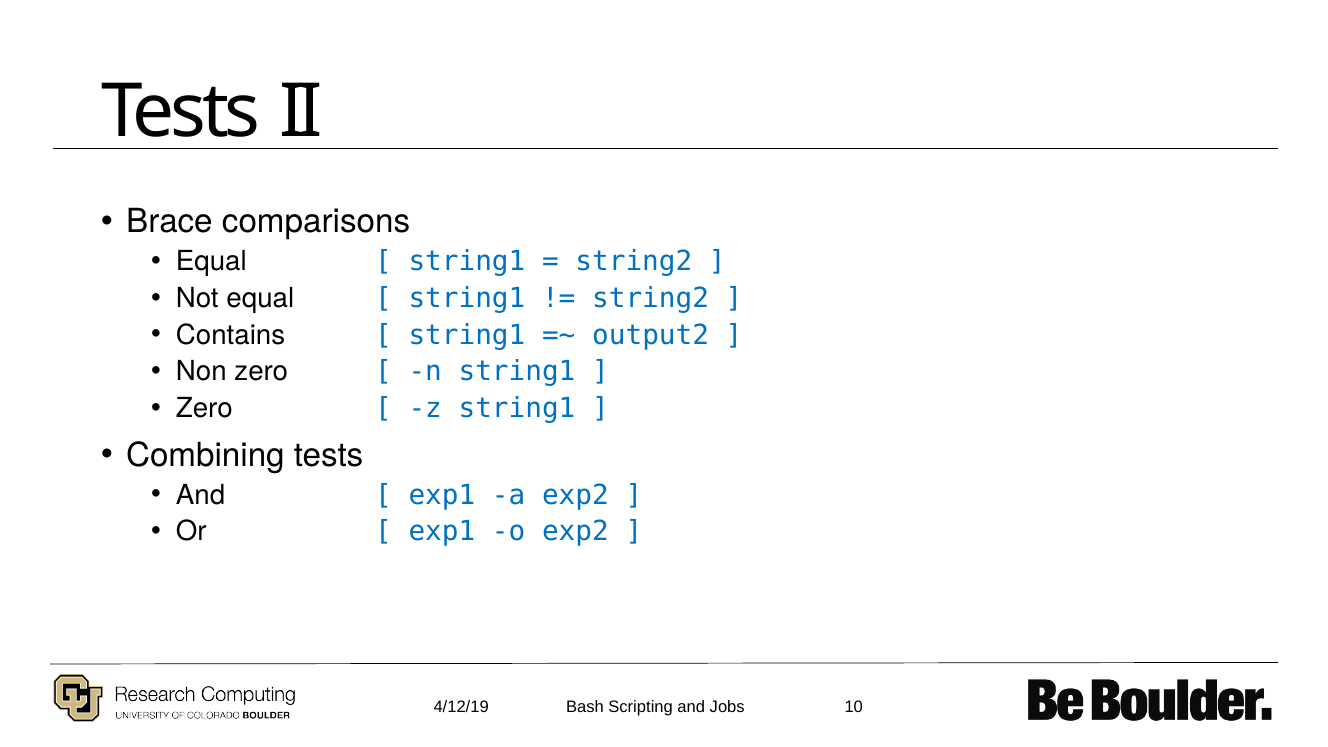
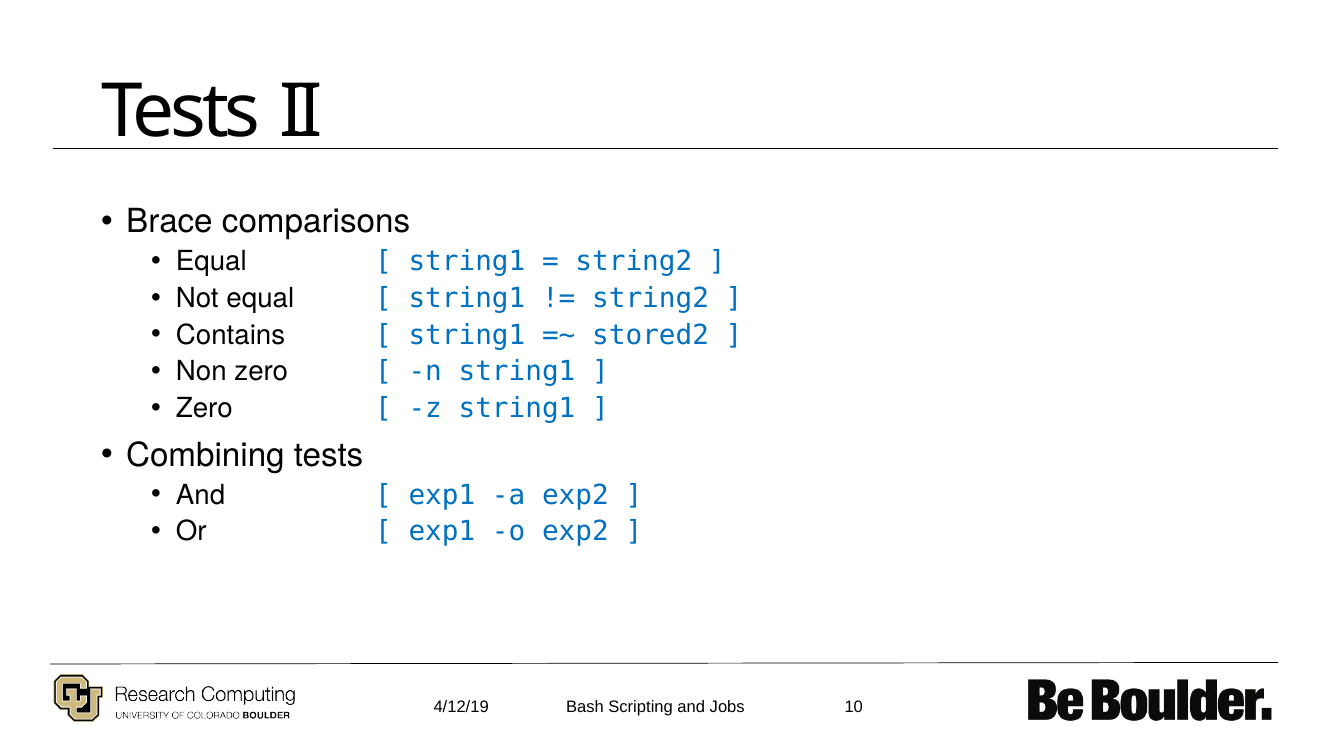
output2: output2 -> stored2 (651, 335)
